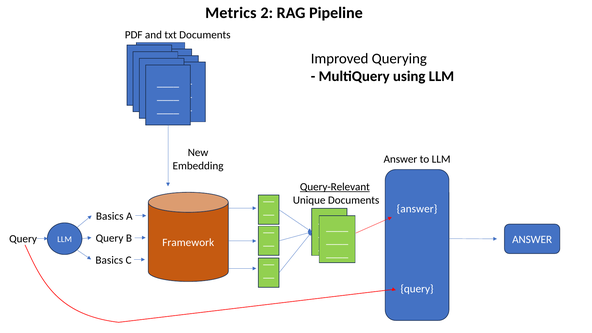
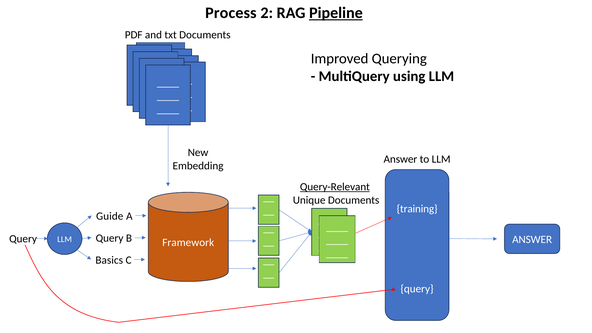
Metrics: Metrics -> Process (231, 13)
Pipeline underline: none -> present (336, 13)
answer: answer -> training (417, 209)
Basics: Basics -> Guide (110, 216)
